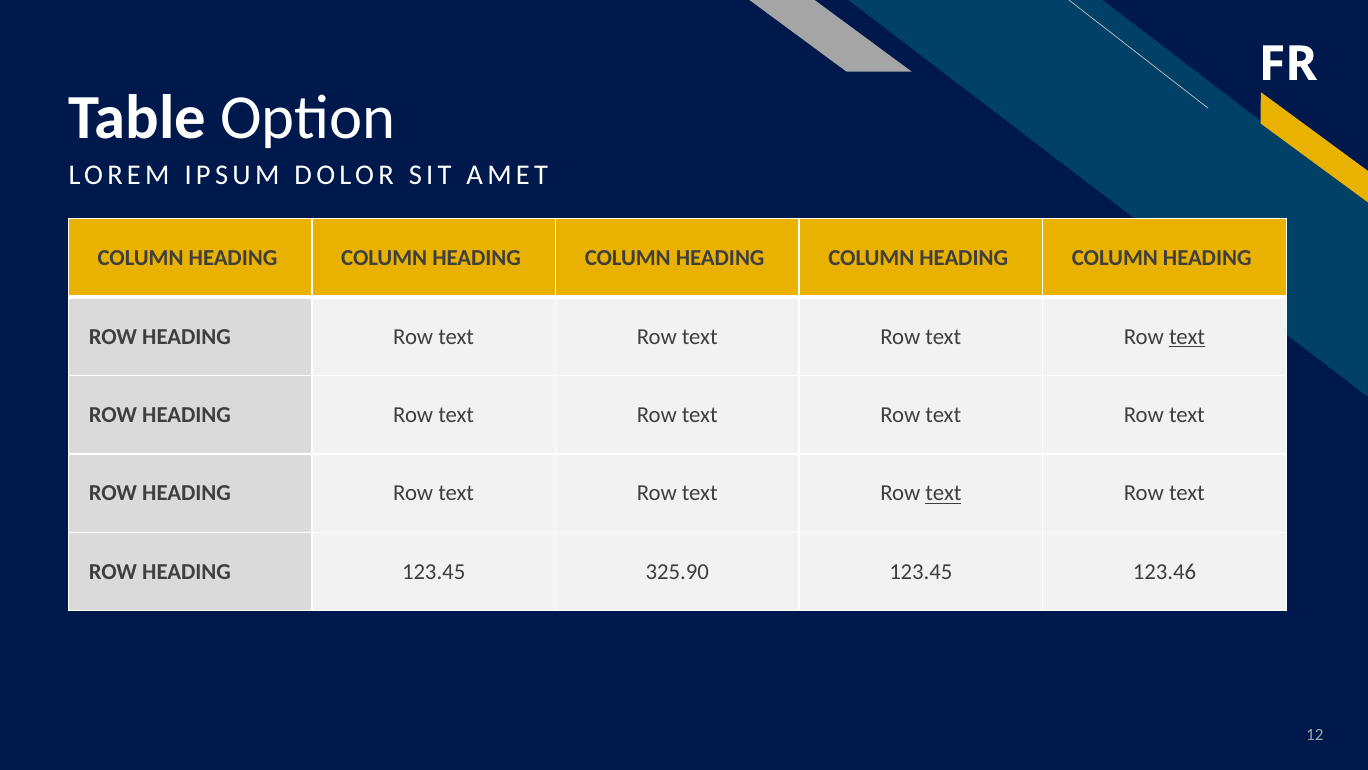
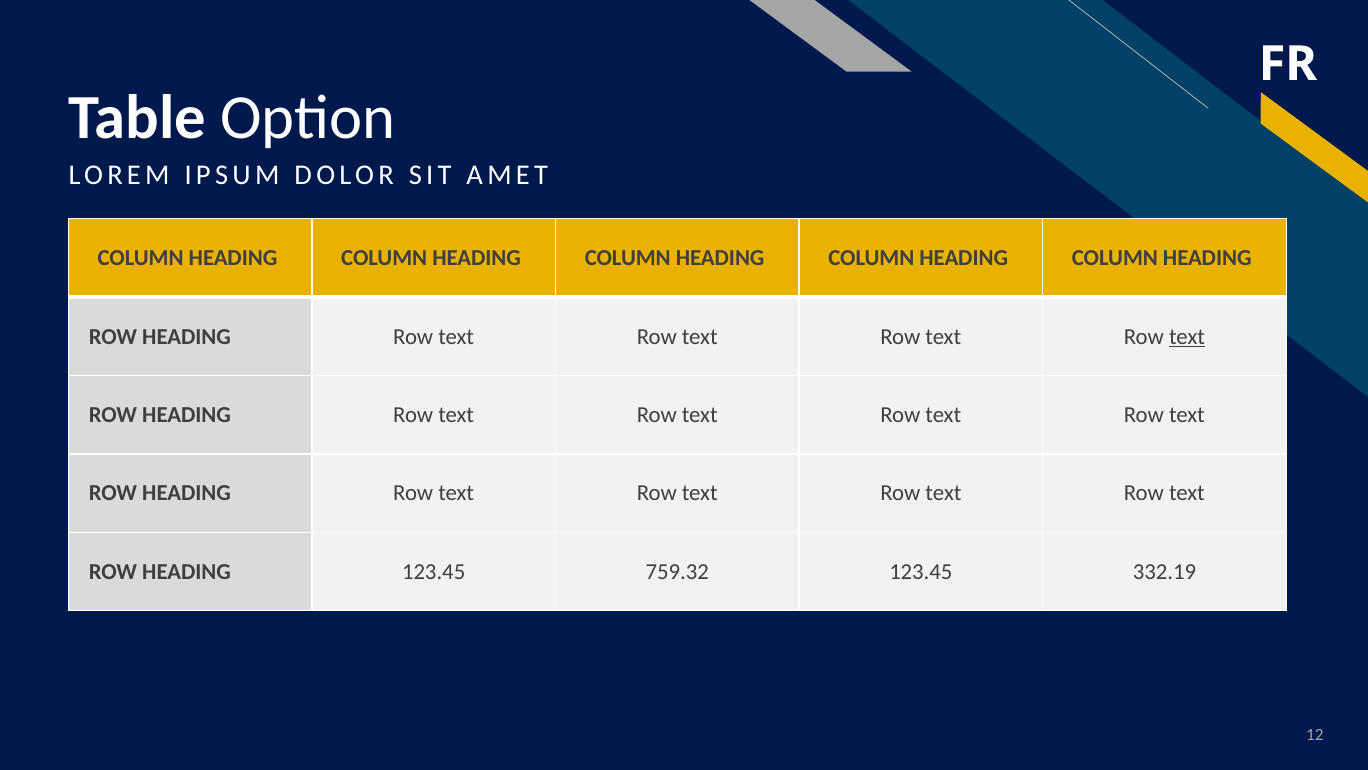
text underline: present -> none (943, 493)
325.90: 325.90 -> 759.32 (677, 571)
123.46: 123.46 -> 332.19 (1164, 571)
